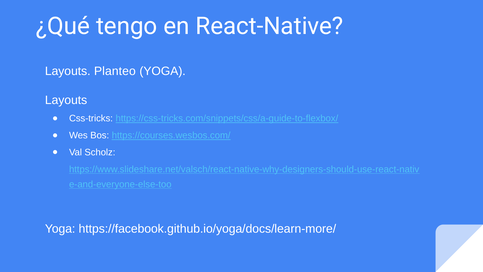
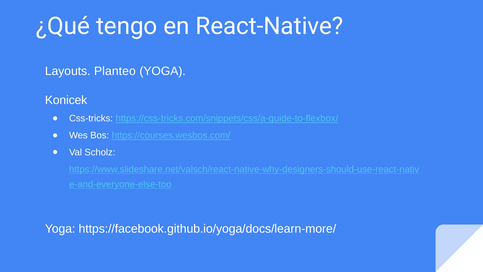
Layouts: Layouts -> Konicek (66, 100)
